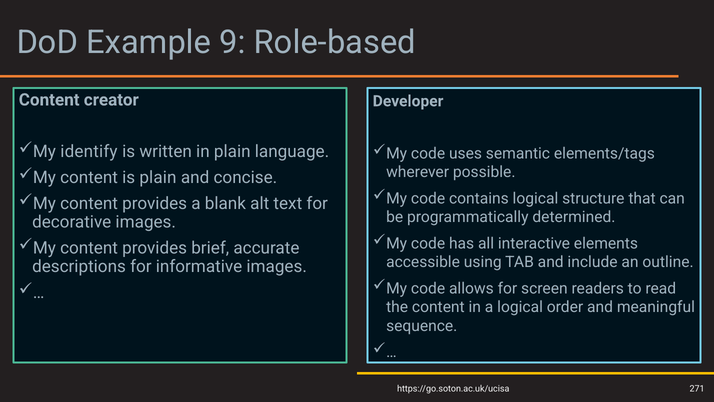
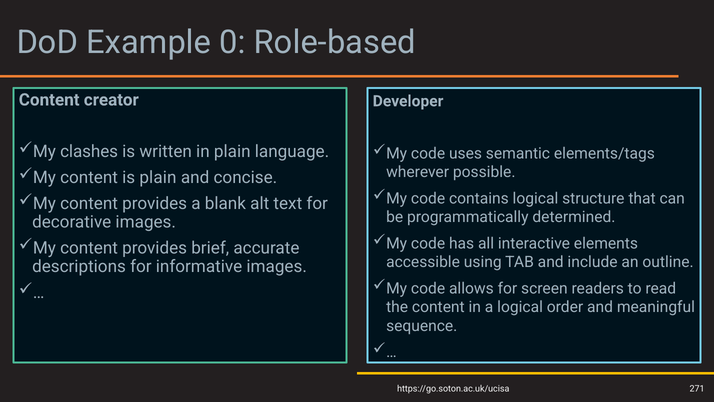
9: 9 -> 0 (233, 42)
identify: identify -> clashes (89, 152)
